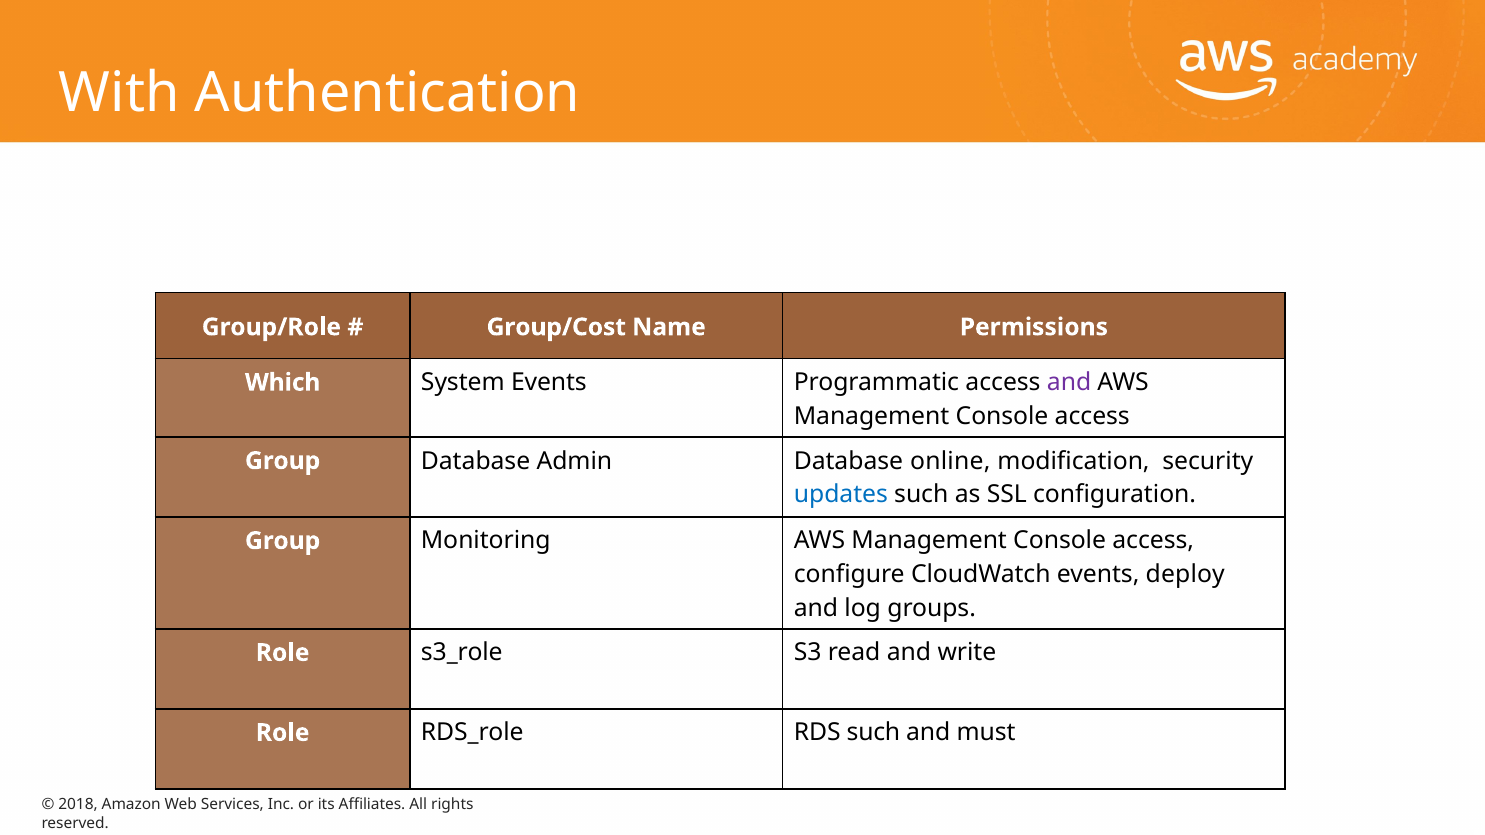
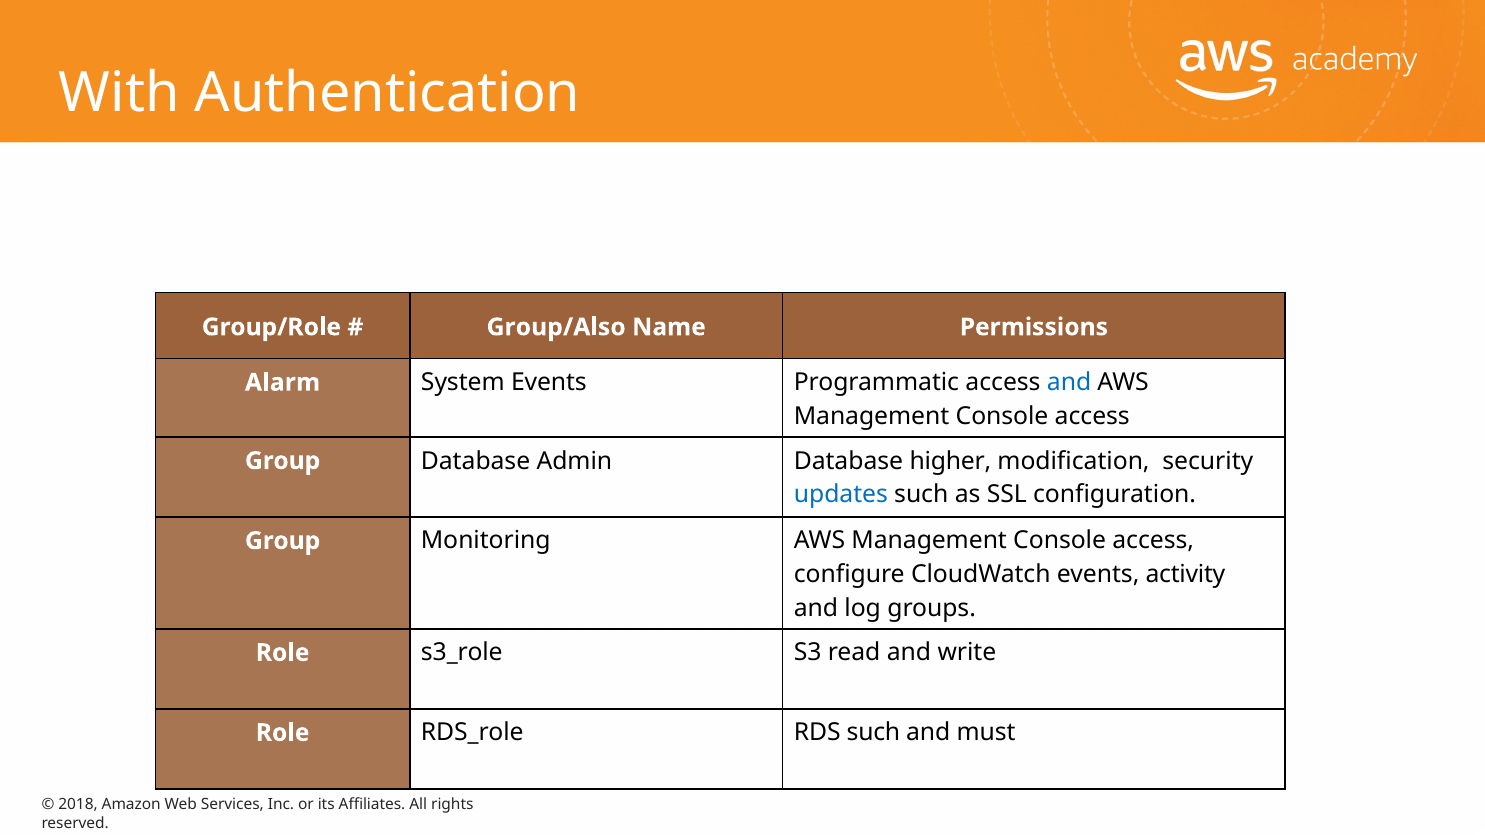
Group/Cost: Group/Cost -> Group/Also (556, 327)
Which: Which -> Alarm (283, 383)
and colour: purple -> blue (1069, 383)
online: online -> higher (950, 461)
deploy: deploy -> activity (1185, 575)
